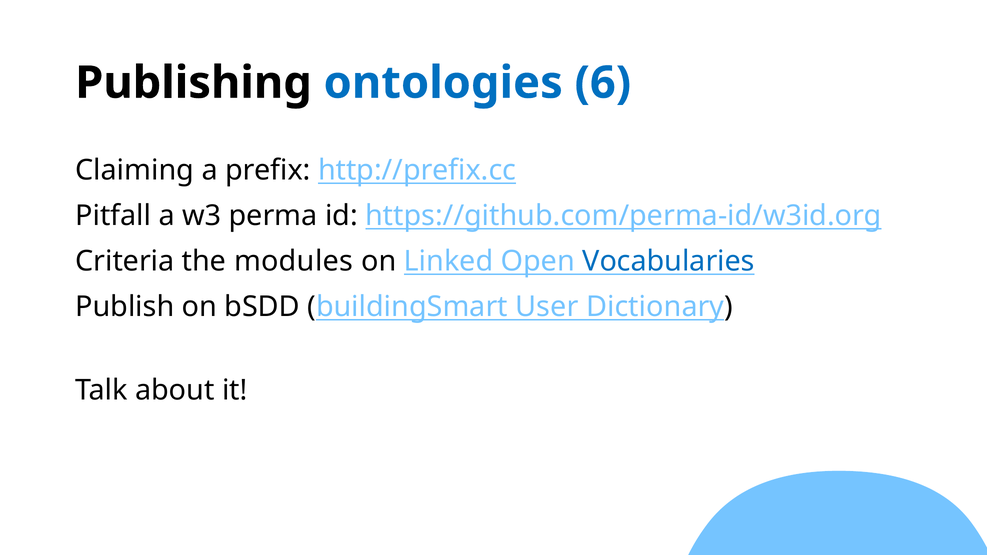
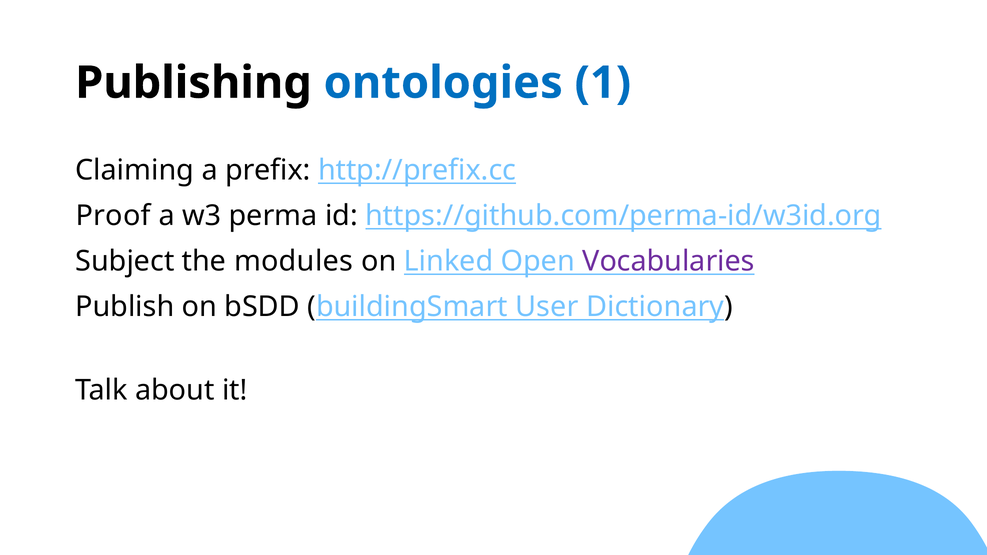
6: 6 -> 1 (603, 83)
Pitfall: Pitfall -> Proof (113, 216)
Criteria: Criteria -> Subject (125, 261)
Vocabularies colour: blue -> purple (669, 261)
